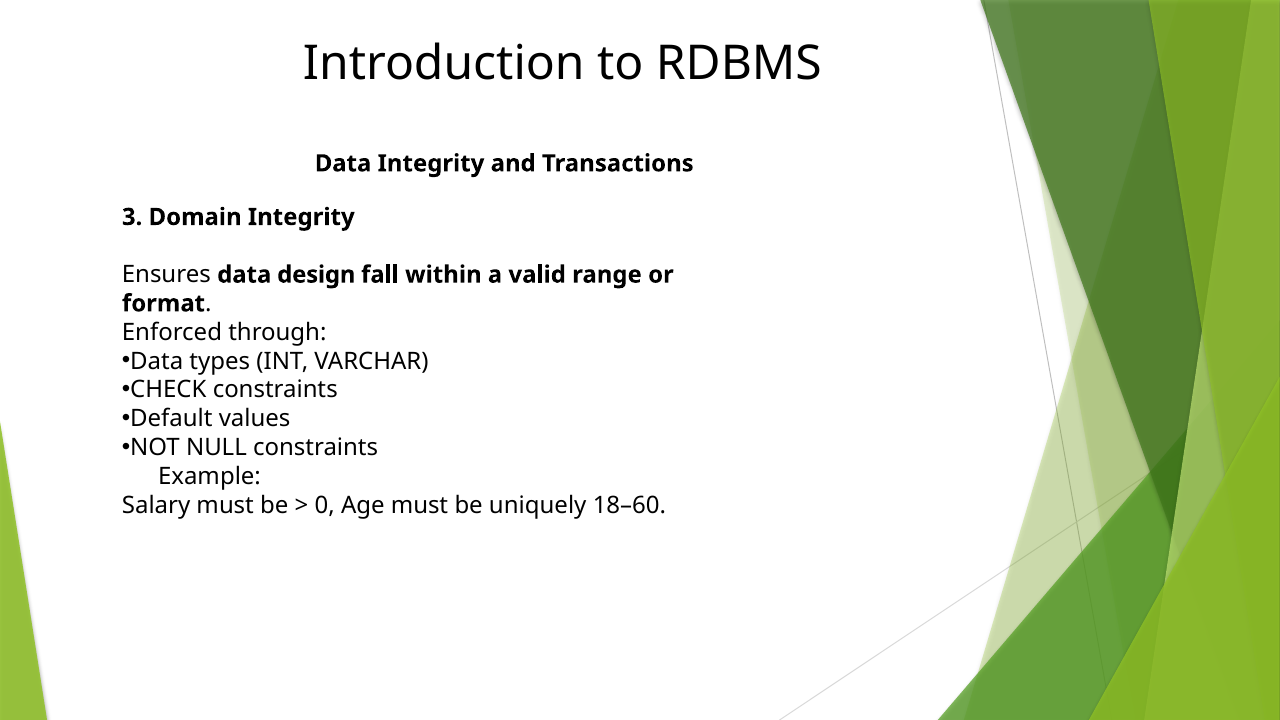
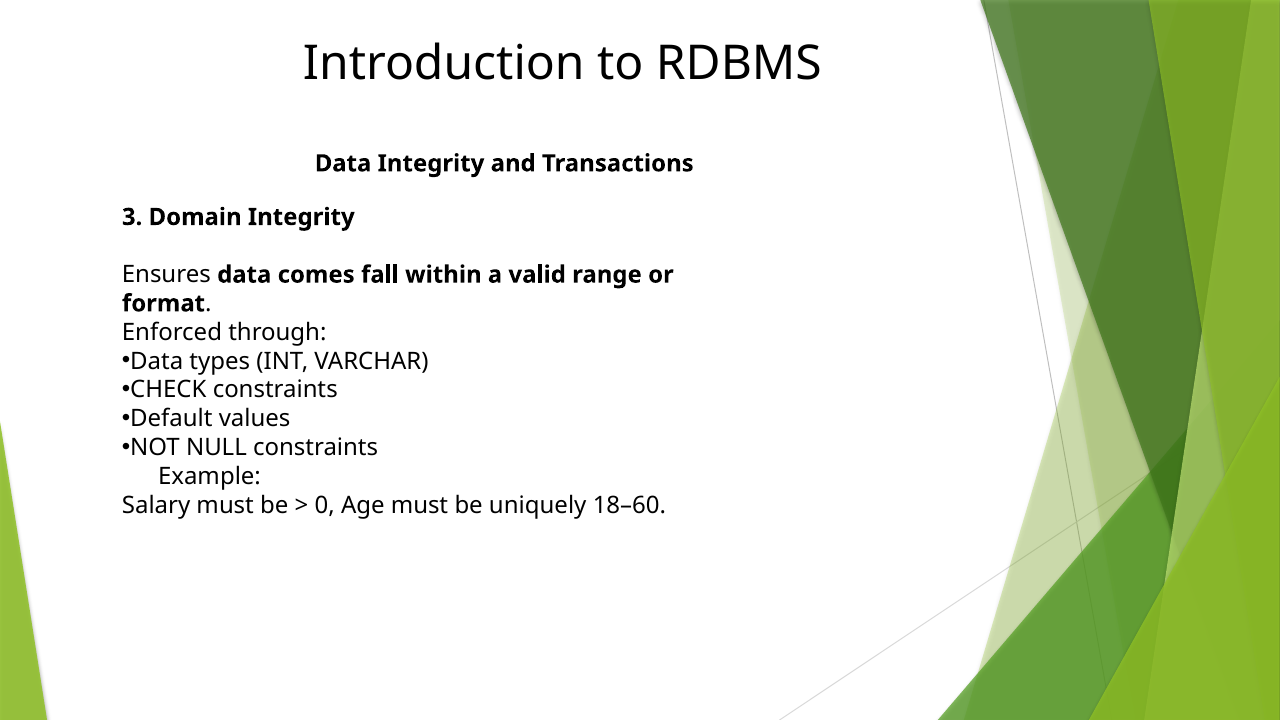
design: design -> comes (316, 275)
